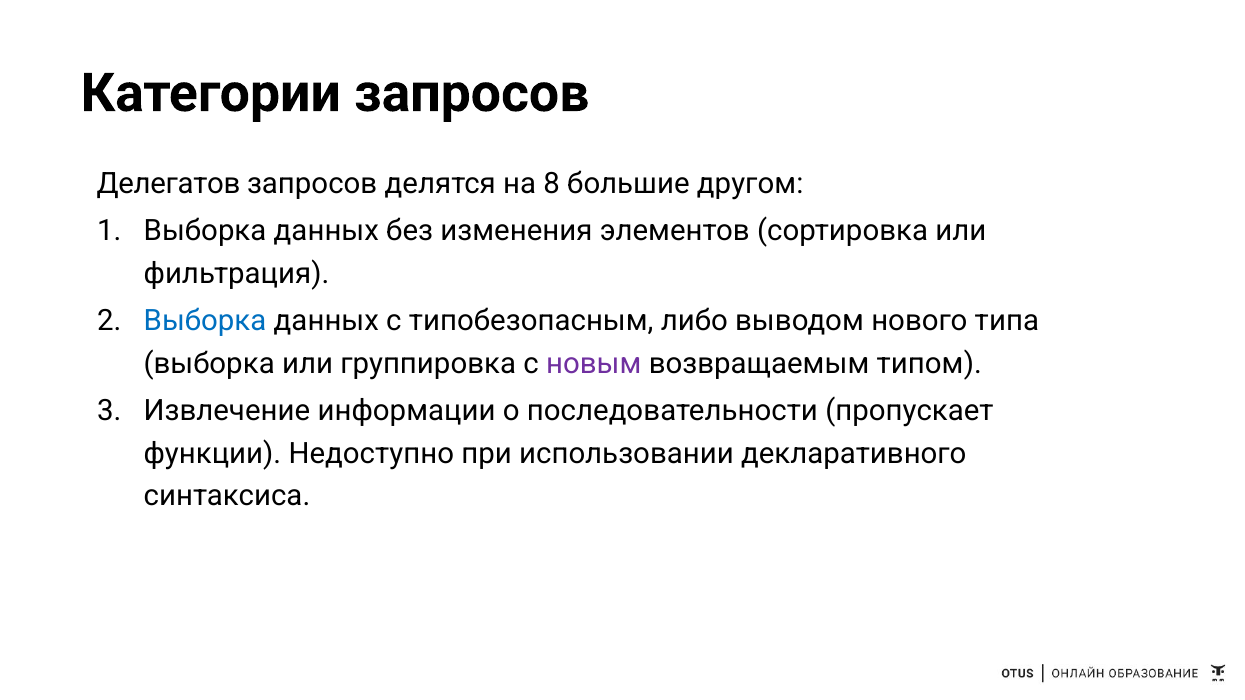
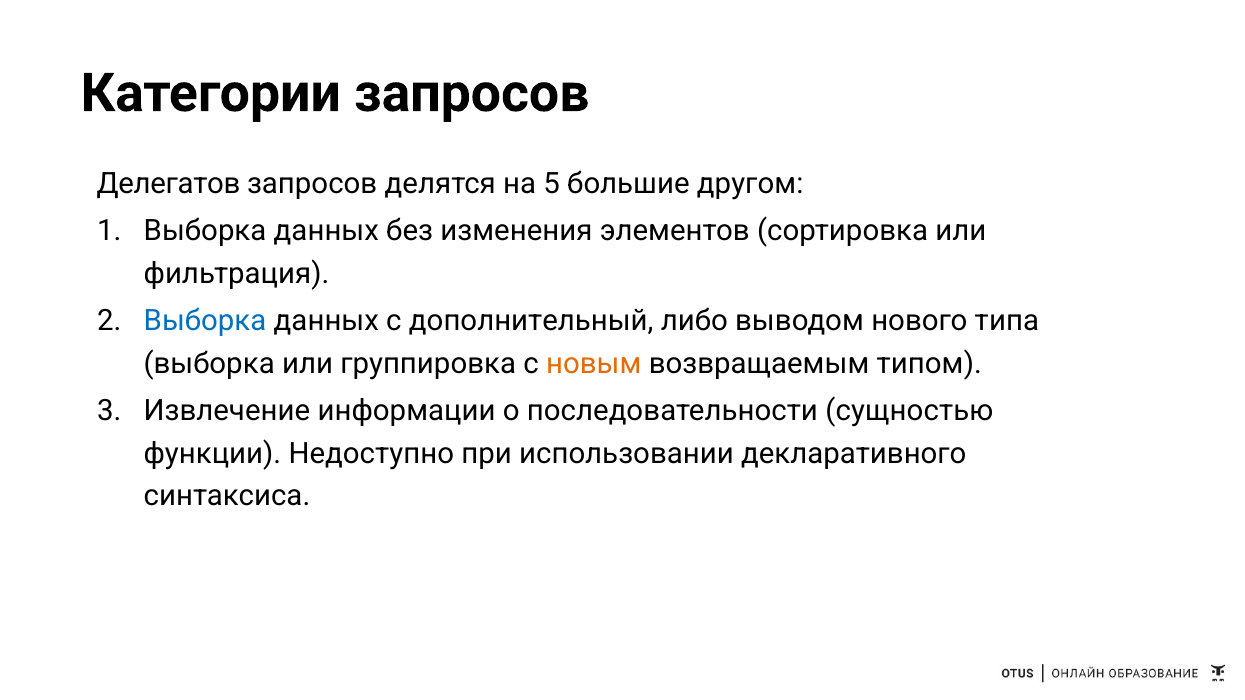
8: 8 -> 5 (552, 184)
типобезопасным: типобезопасным -> дополнительный (531, 321)
новым colour: purple -> orange (594, 364)
пропускает: пропускает -> сущностью (909, 411)
